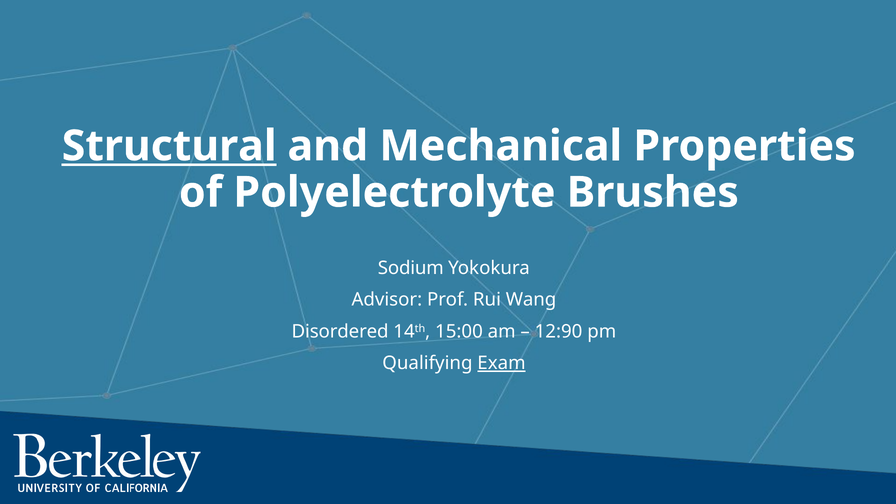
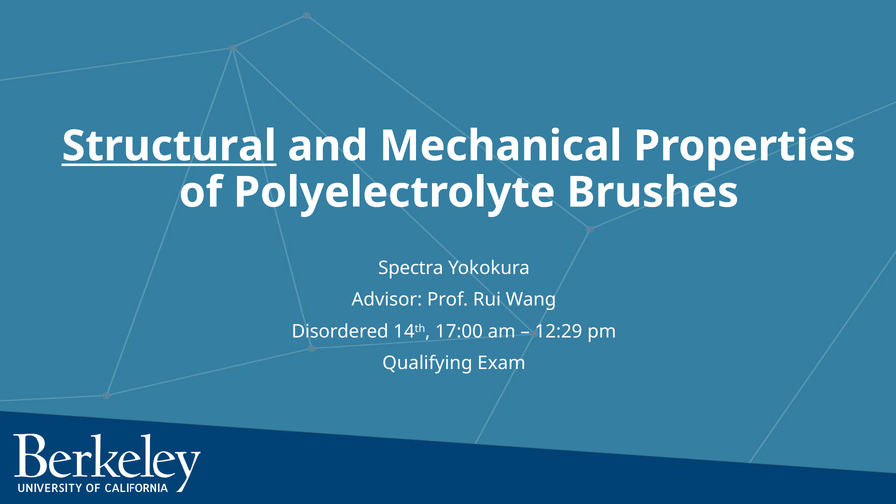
Sodium: Sodium -> Spectra (411, 268)
15:00: 15:00 -> 17:00 (459, 331)
12:90: 12:90 -> 12:29 (559, 331)
Exam underline: present -> none (501, 363)
